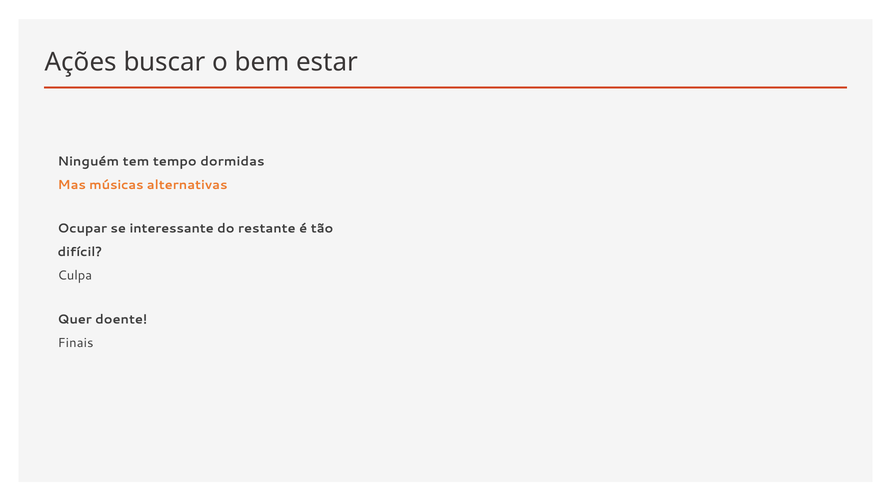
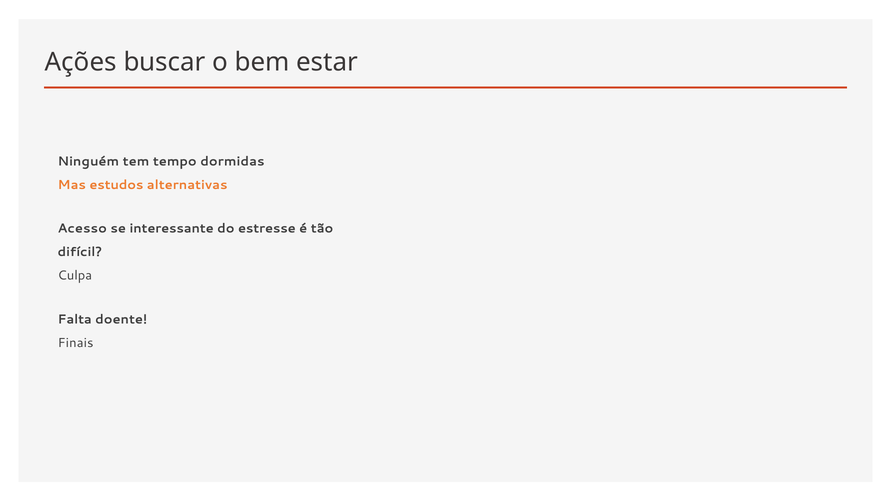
músicas: músicas -> estudos (116, 185)
Ocupar: Ocupar -> Acesso (82, 229)
restante: restante -> estresse (267, 229)
Quer: Quer -> Falta (75, 319)
